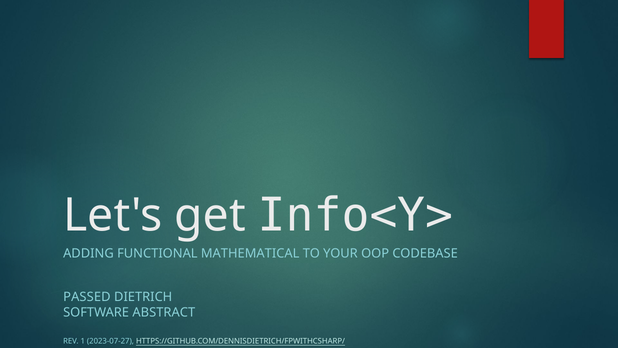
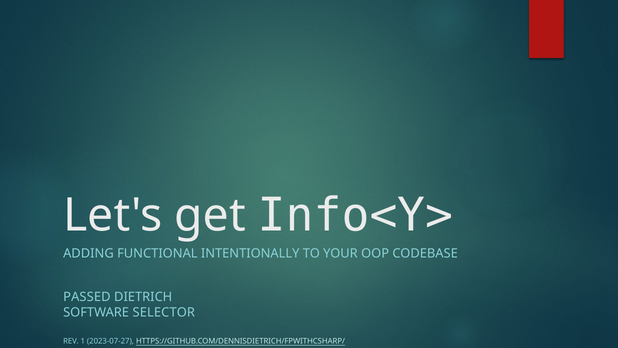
MATHEMATICAL: MATHEMATICAL -> INTENTIONALLY (250, 253)
ABSTRACT: ABSTRACT -> SELECTOR (164, 312)
